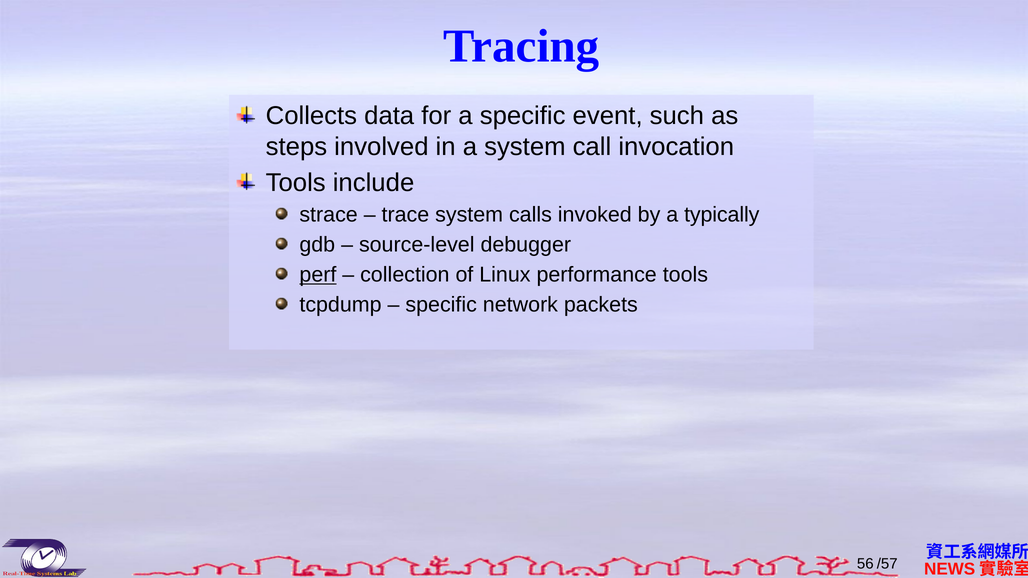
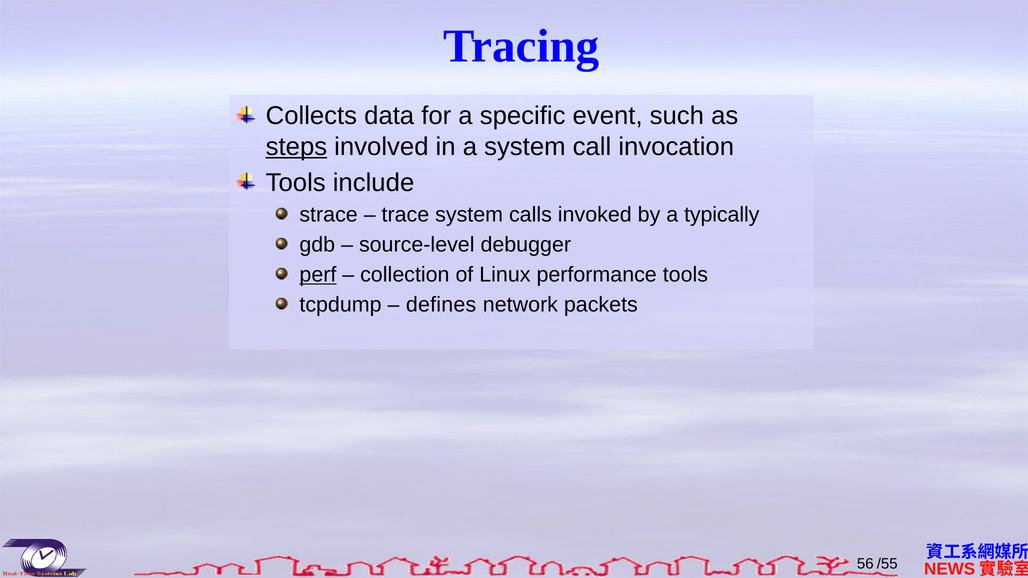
steps underline: none -> present (296, 147)
specific: specific -> defines (441, 305)
/57: /57 -> /55 (887, 564)
